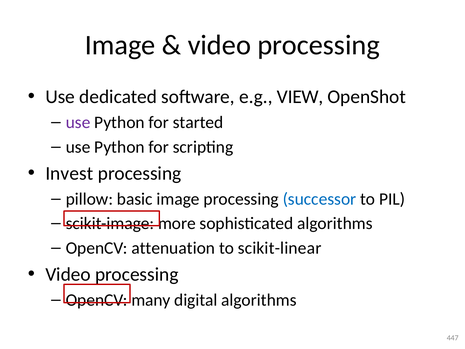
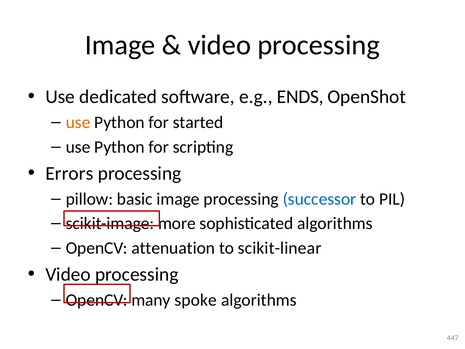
VIEW: VIEW -> ENDS (300, 97)
use colour: purple -> orange (78, 122)
Invest: Invest -> Errors (69, 173)
digital: digital -> spoke (196, 300)
